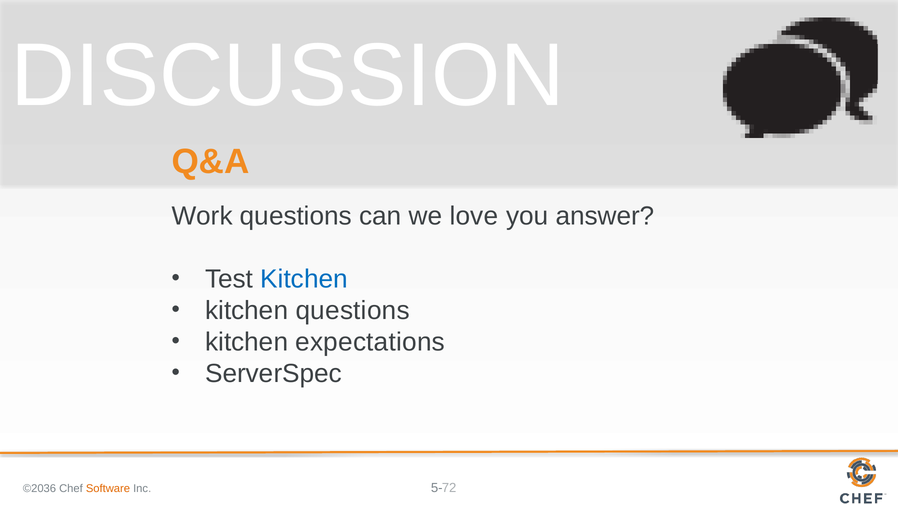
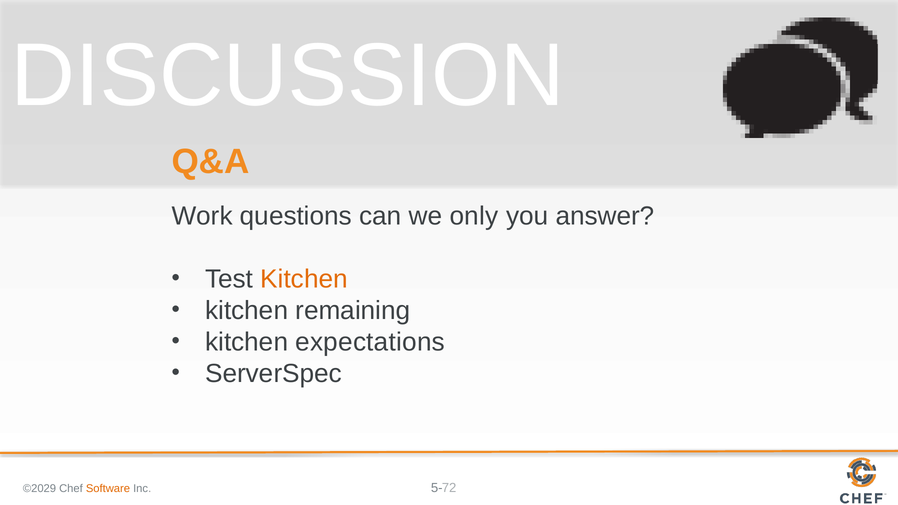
love: love -> only (474, 216)
Kitchen colour: blue -> orange (304, 279)
kitchen questions: questions -> remaining (353, 311)
©2036: ©2036 -> ©2029 (40, 489)
